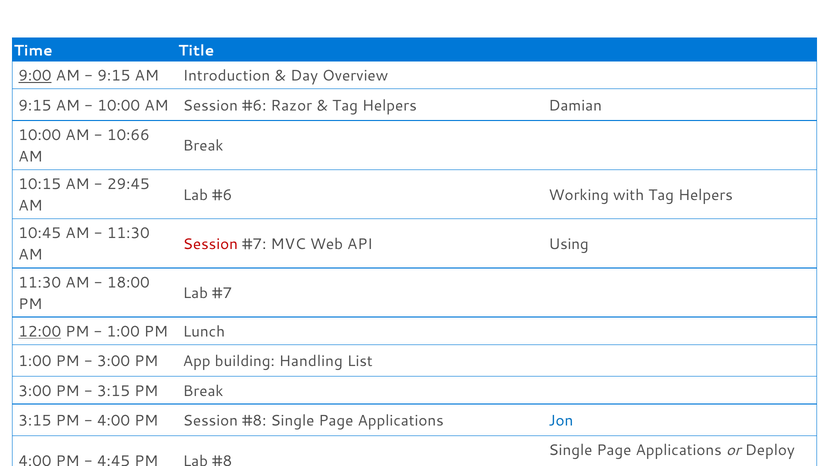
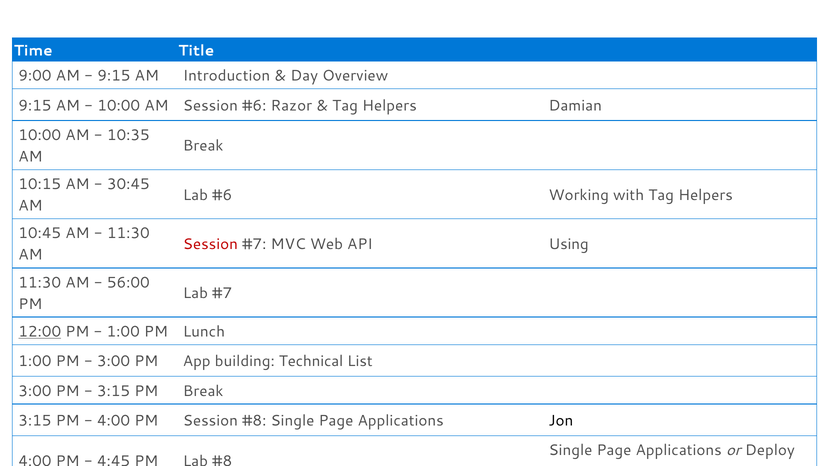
9:00 underline: present -> none (35, 76)
10:66: 10:66 -> 10:35 (128, 135)
29:45: 29:45 -> 30:45 (128, 184)
18:00: 18:00 -> 56:00 (128, 283)
Handling: Handling -> Technical (311, 362)
Jon colour: blue -> black (561, 421)
